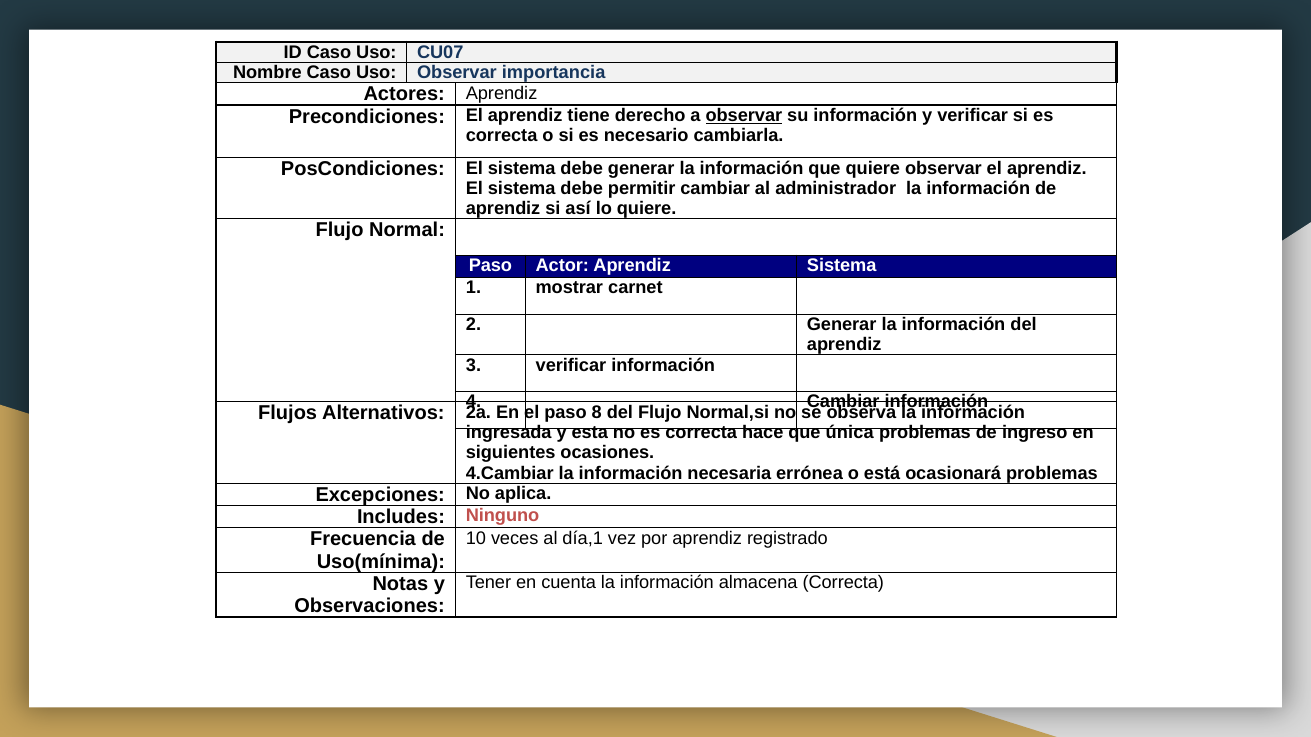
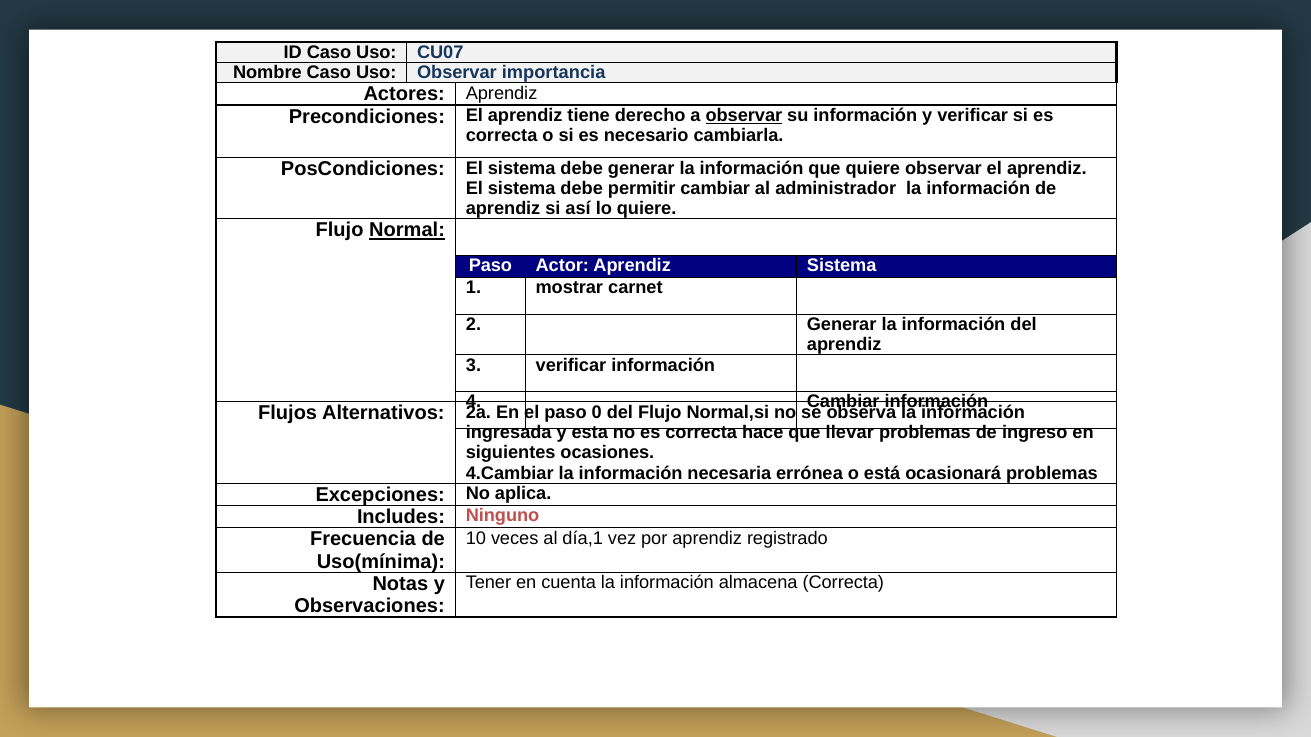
Normal underline: none -> present (407, 230)
8: 8 -> 0 (597, 412)
única: única -> llevar (850, 433)
